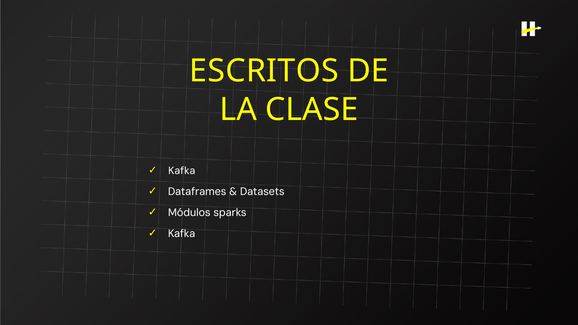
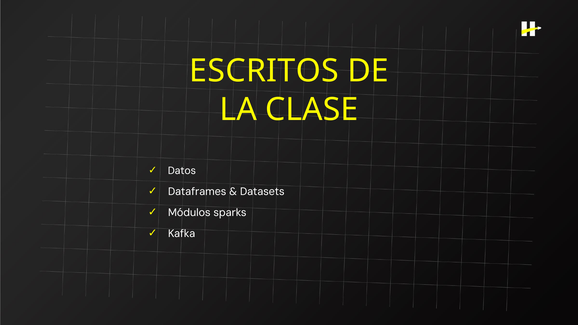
Kafka: Kafka -> Datos (182, 171)
